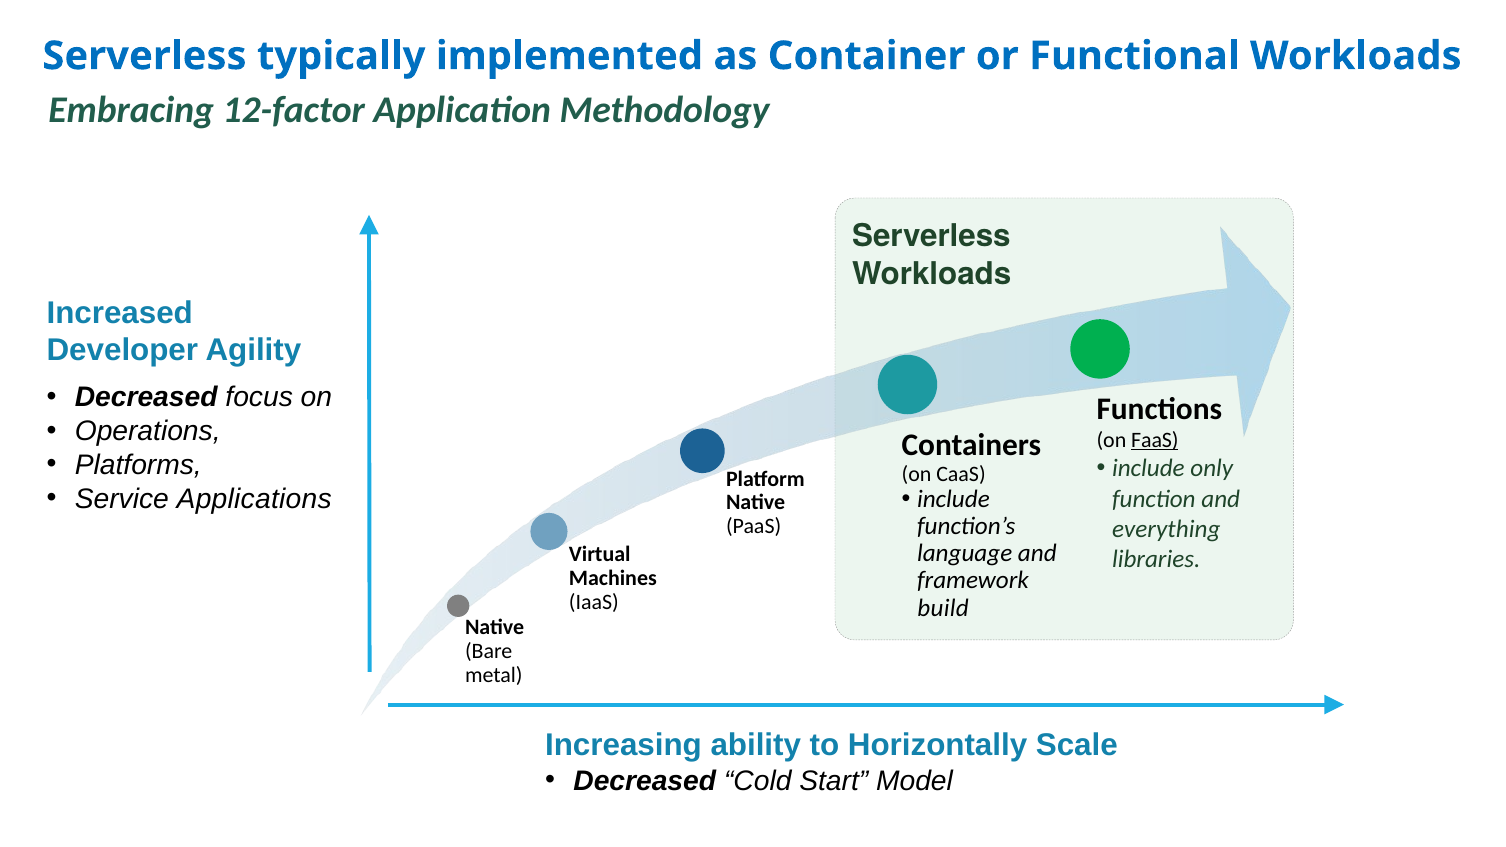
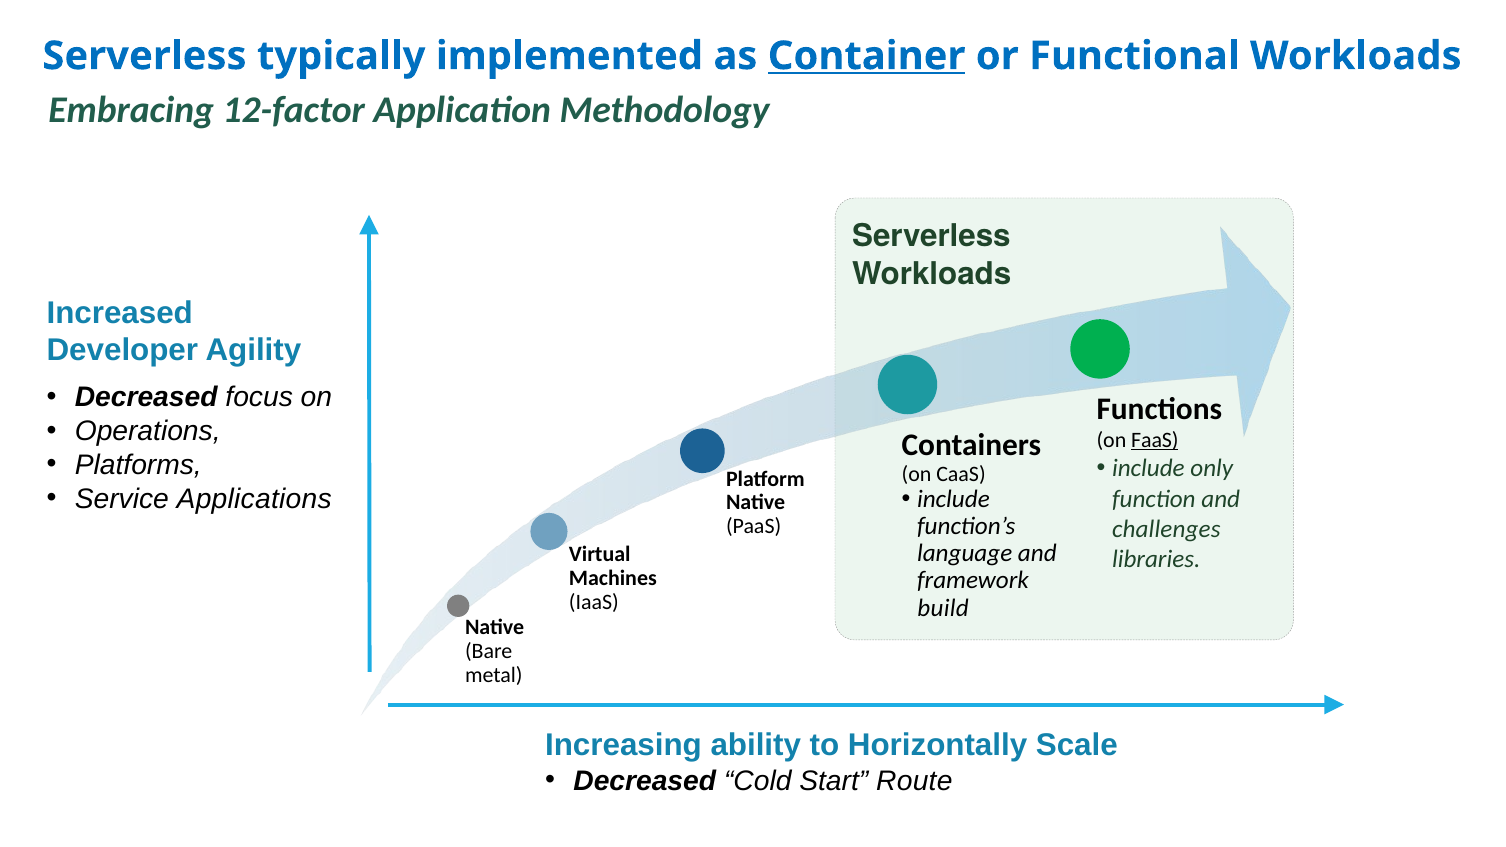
Container underline: none -> present (867, 56)
everything: everything -> challenges (1166, 529)
Model: Model -> Route (914, 781)
